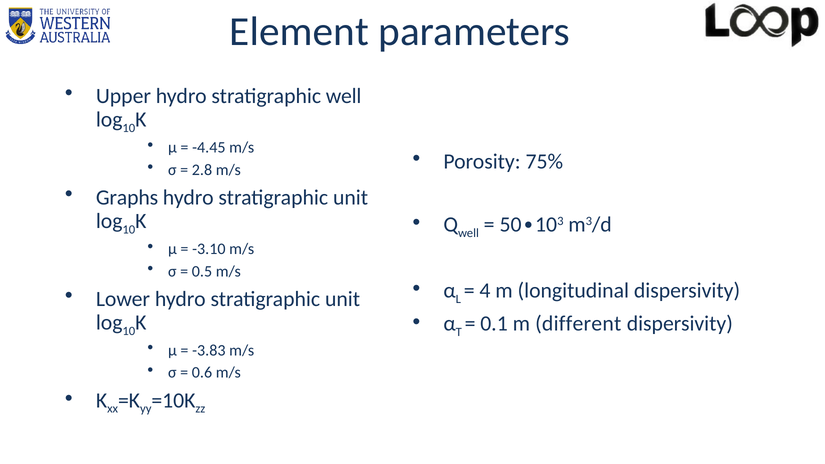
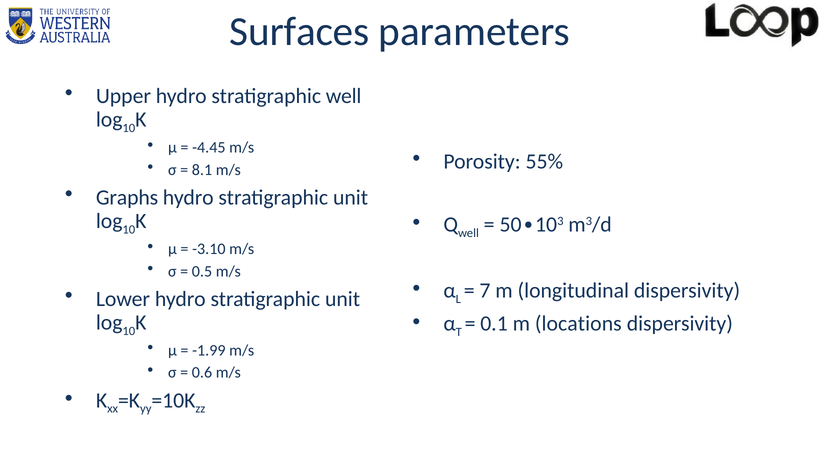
Element: Element -> Surfaces (299, 32)
75%: 75% -> 55% (544, 162)
2.8: 2.8 -> 8.1 (202, 170)
4: 4 -> 7 (485, 291)
different: different -> locations (578, 324)
-3.83: -3.83 -> -1.99 (209, 350)
